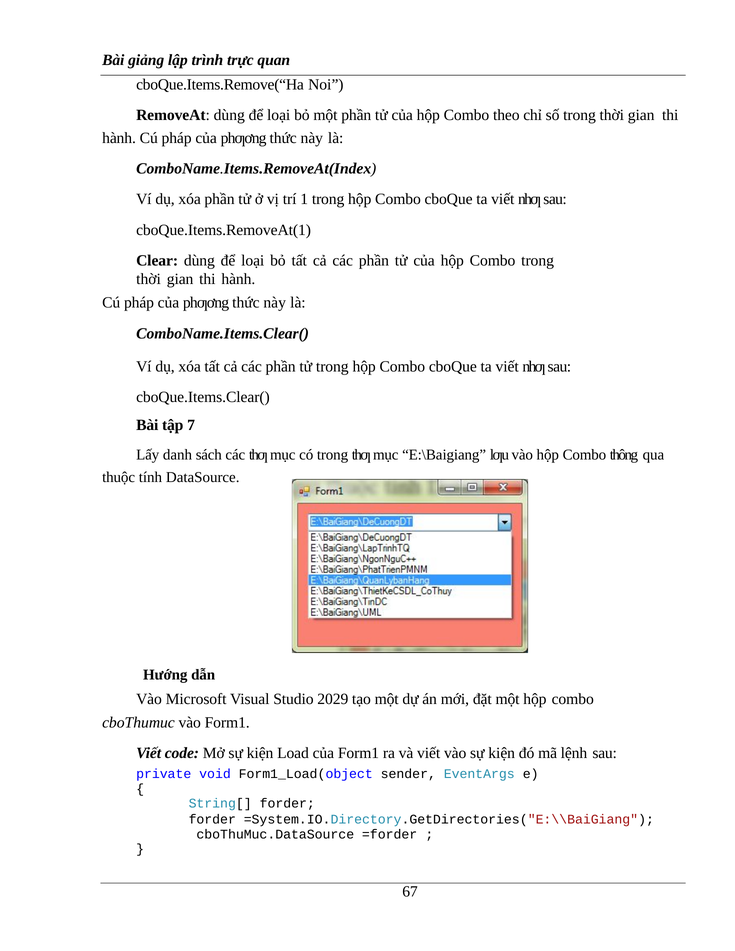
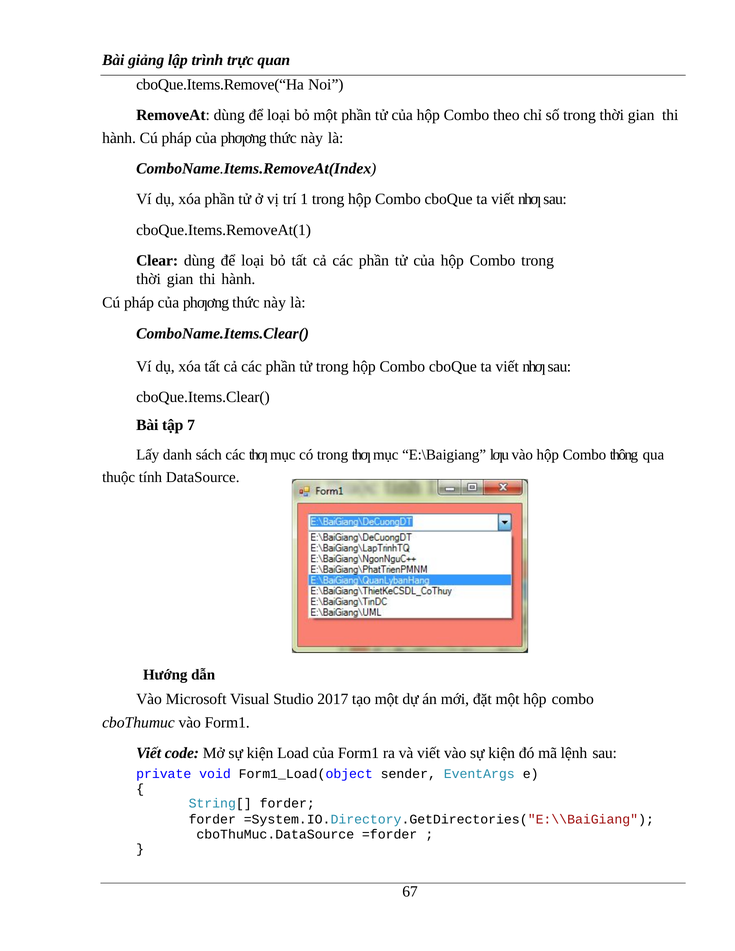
2029: 2029 -> 2017 (333, 699)
